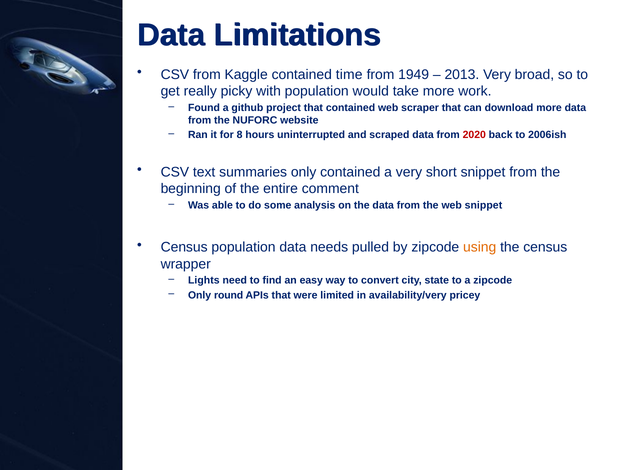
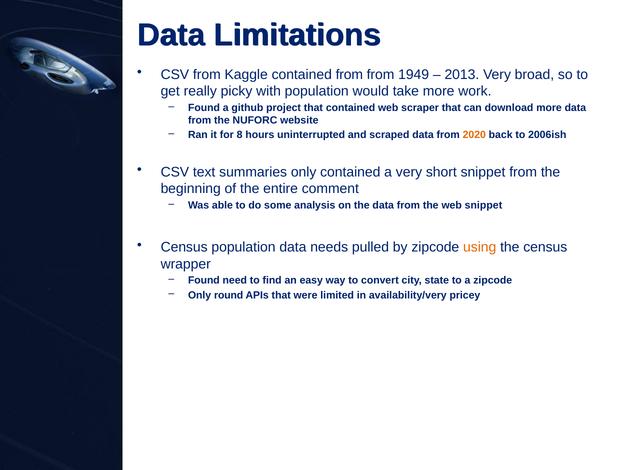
contained time: time -> from (349, 75)
2020 colour: red -> orange (474, 135)
Lights: Lights -> Found (204, 281)
